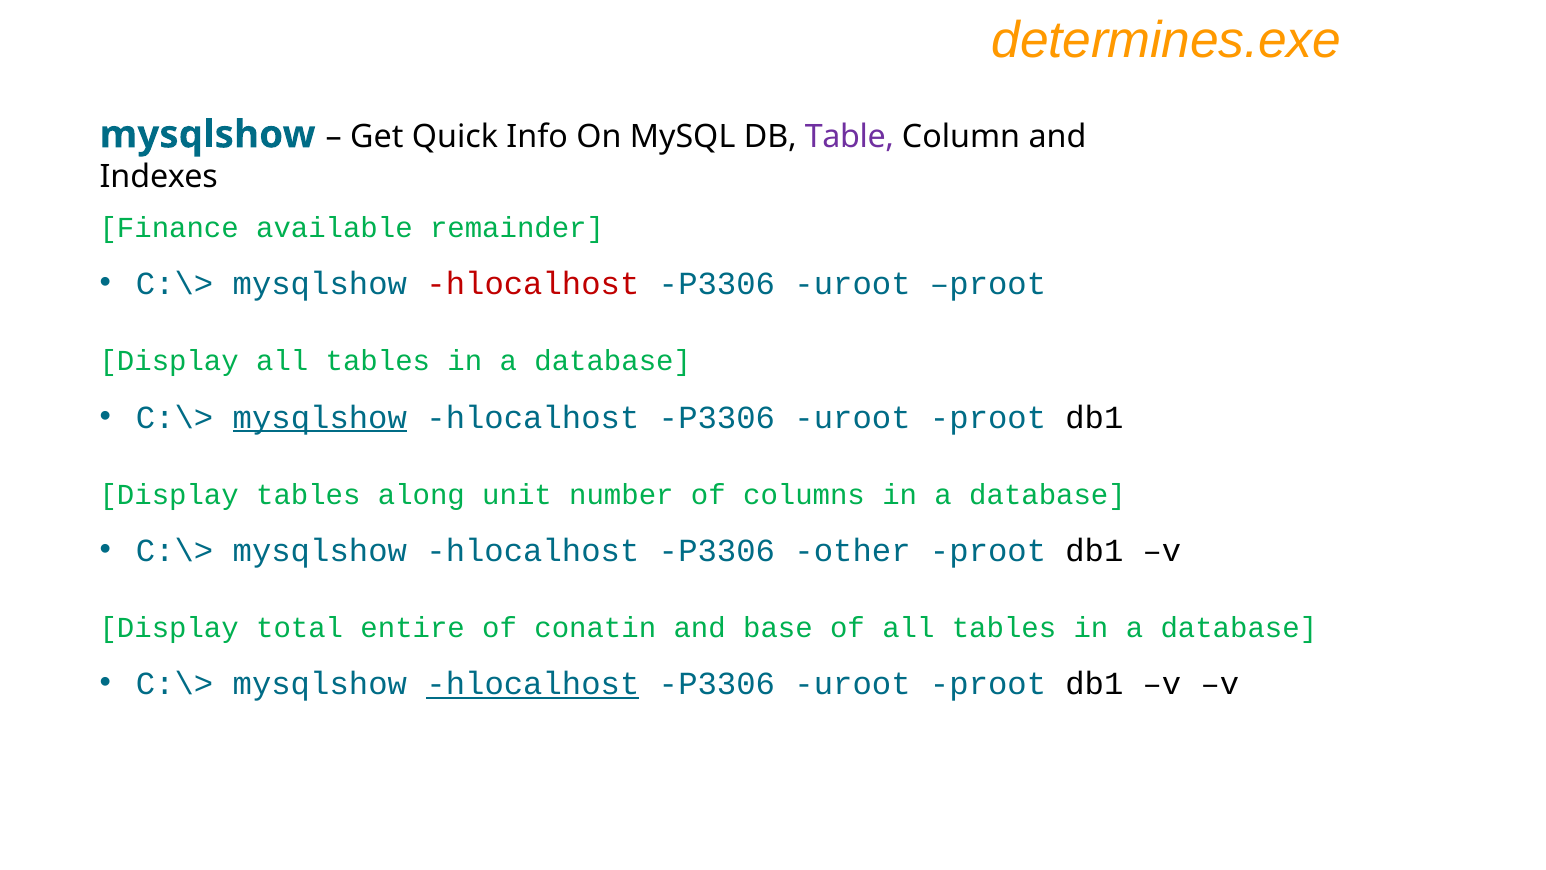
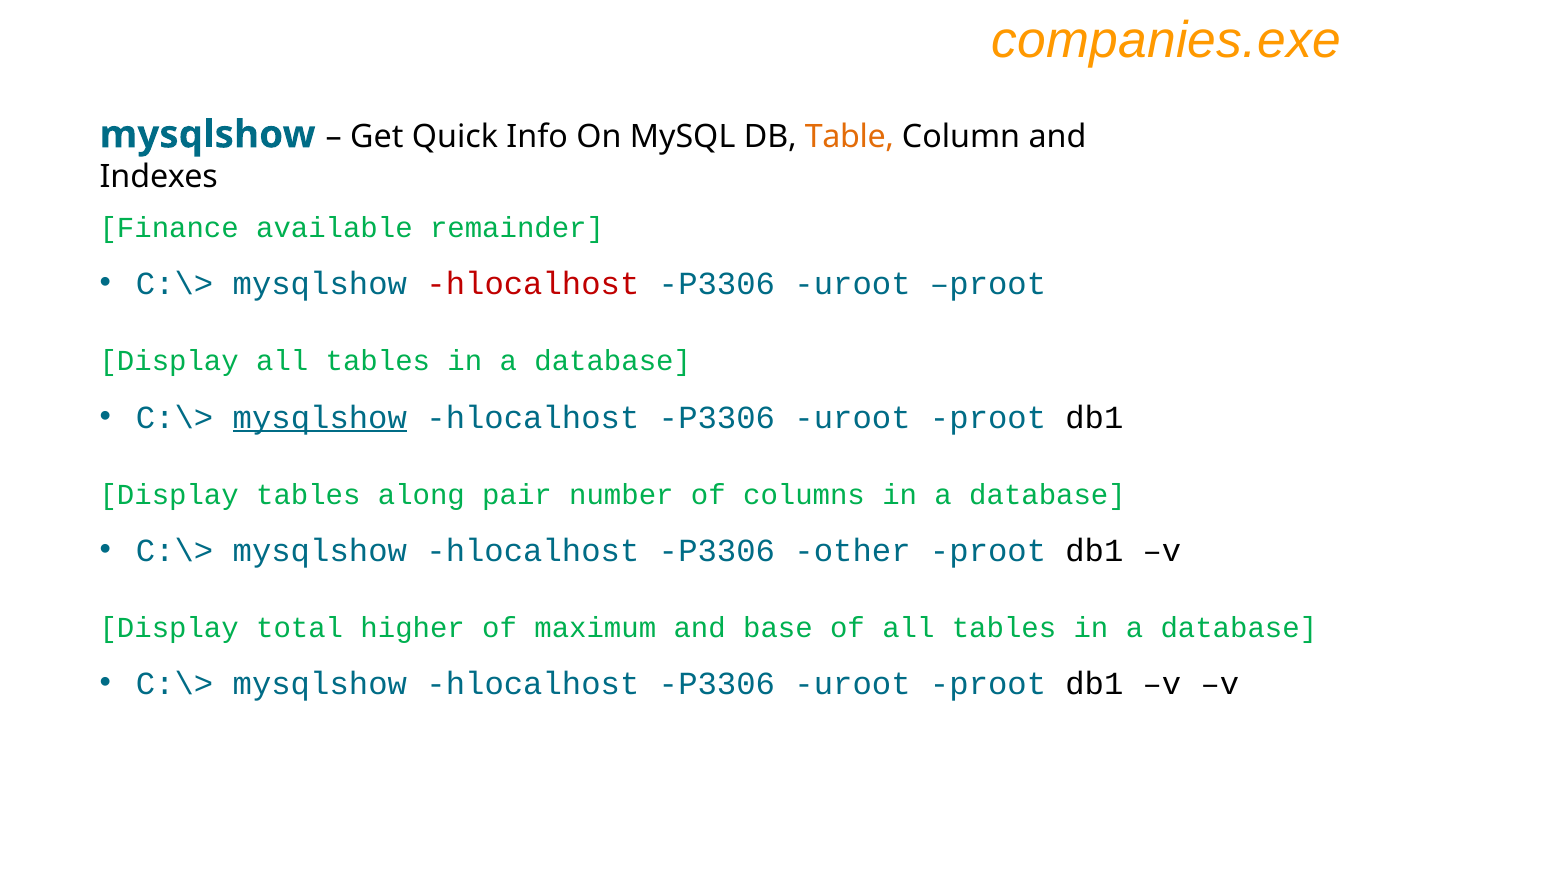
determines.exe: determines.exe -> companies.exe (1166, 40)
Table colour: purple -> orange (849, 137)
unit: unit -> pair (517, 494)
entire: entire -> higher (413, 628)
conatin: conatin -> maximum (595, 628)
hlocalhost underline: present -> none (533, 684)
